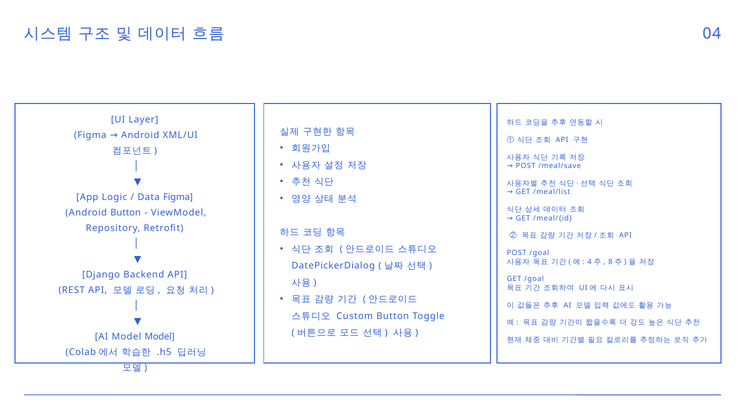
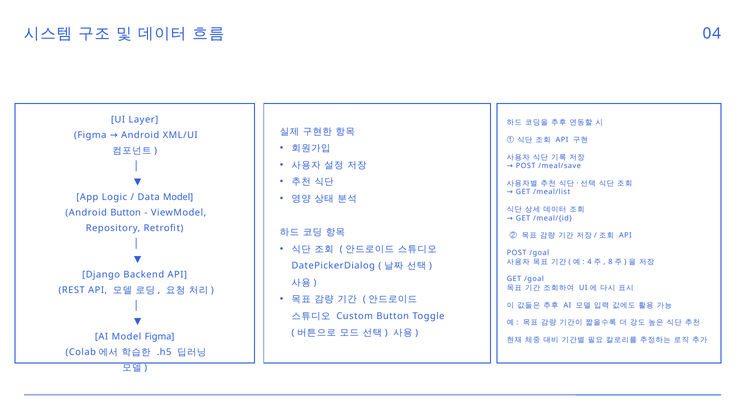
Data Figma: Figma -> Model (178, 197)
Model Model: Model -> Figma (160, 337)
